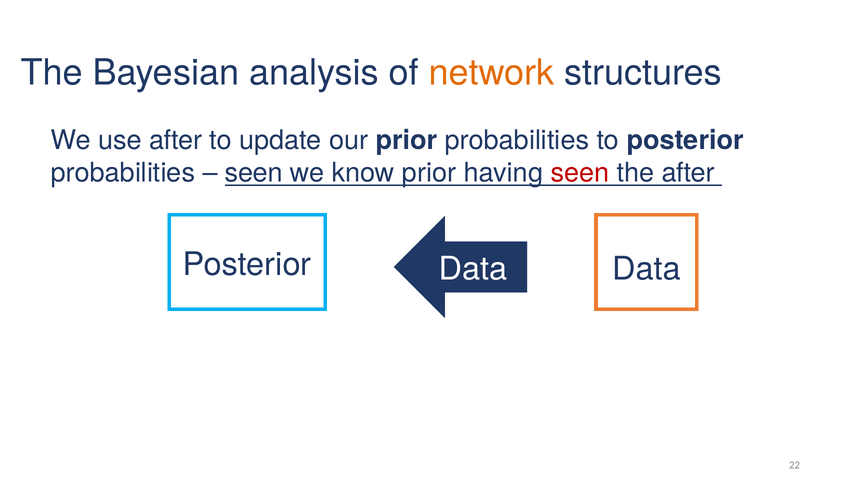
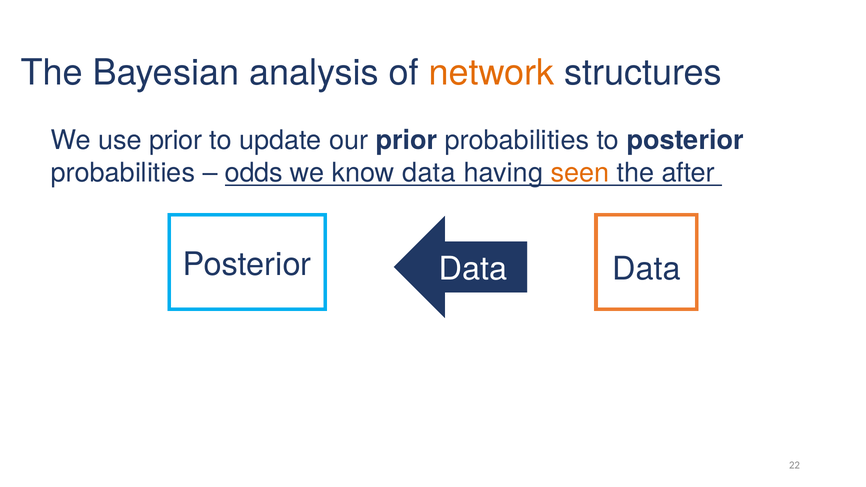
use after: after -> prior (176, 140)
seen: seen -> odds (254, 173)
know prior: prior -> data (429, 173)
seen colour: red -> orange (580, 173)
